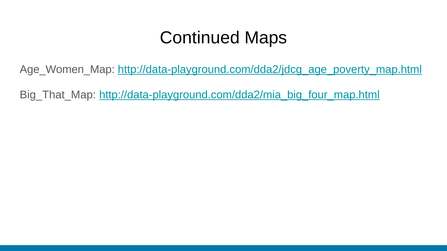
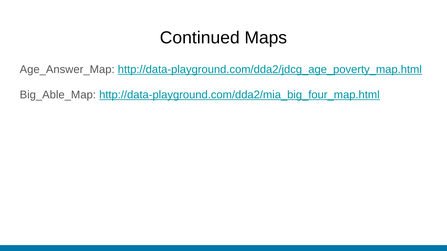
Age_Women_Map: Age_Women_Map -> Age_Answer_Map (67, 70)
Big_That_Map: Big_That_Map -> Big_Able_Map (58, 95)
